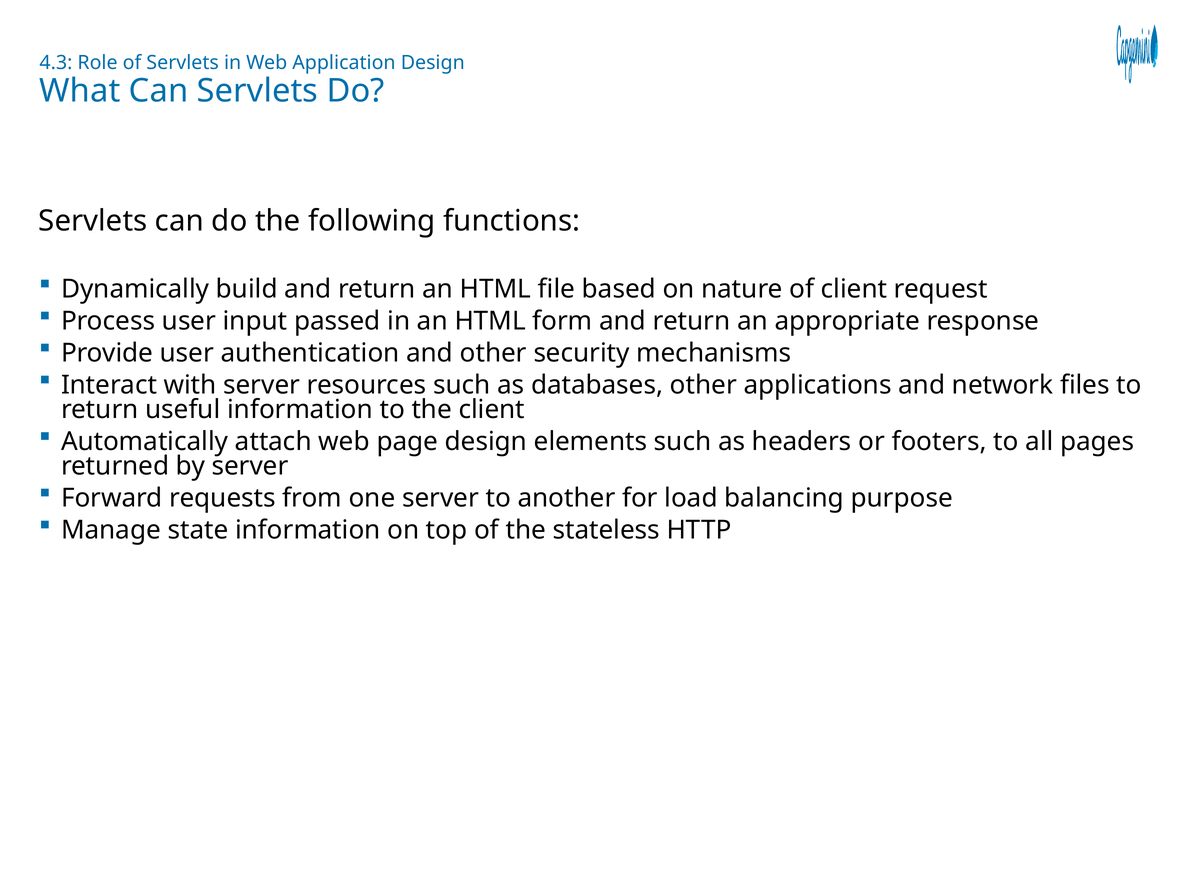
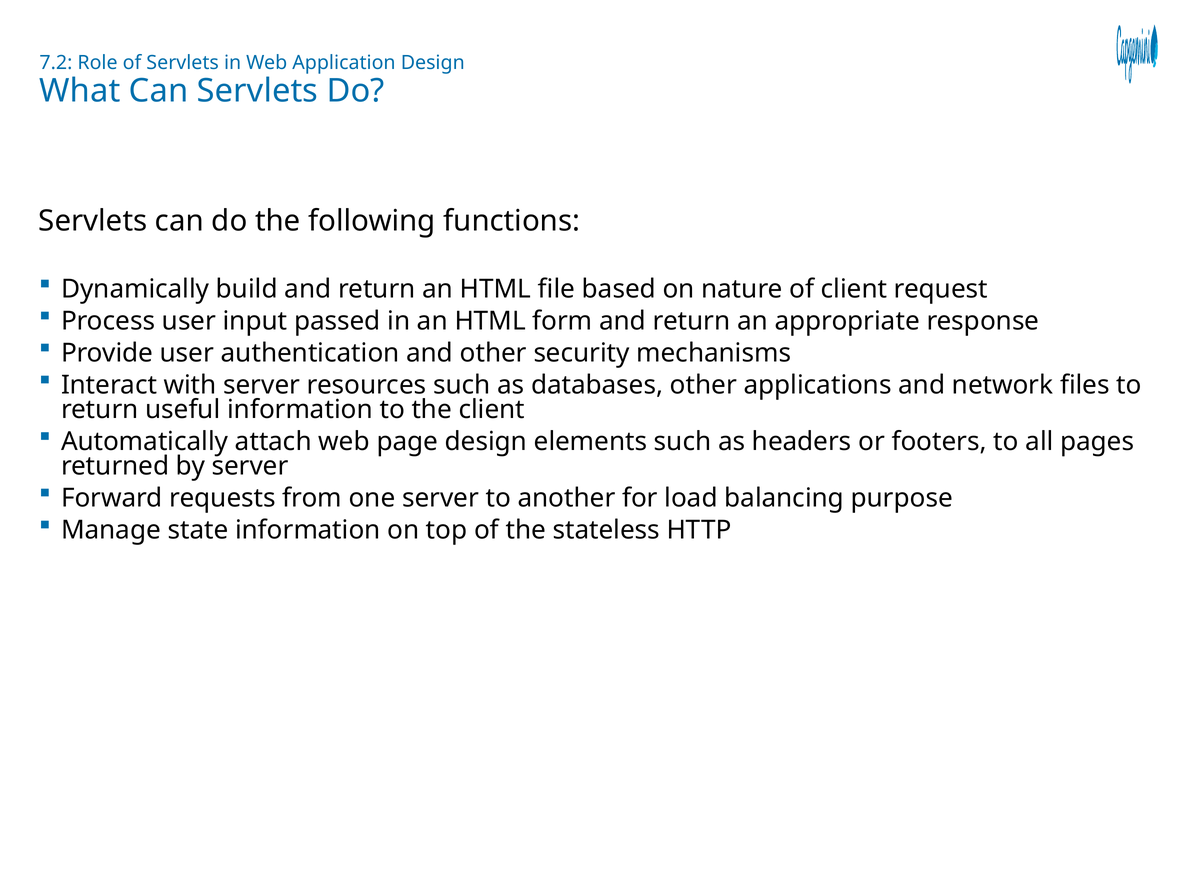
4.3: 4.3 -> 7.2 (56, 63)
